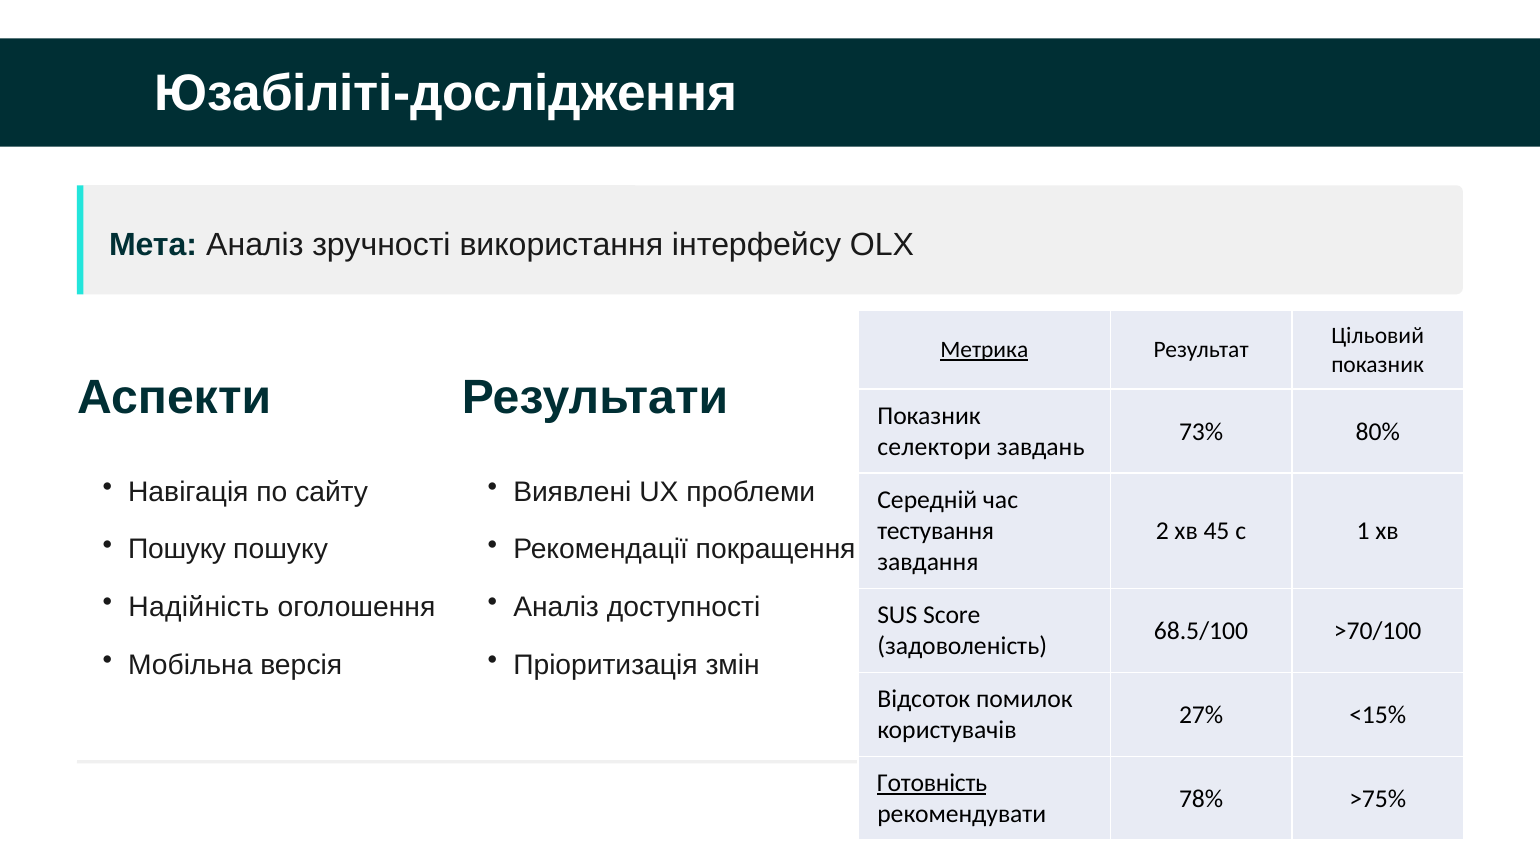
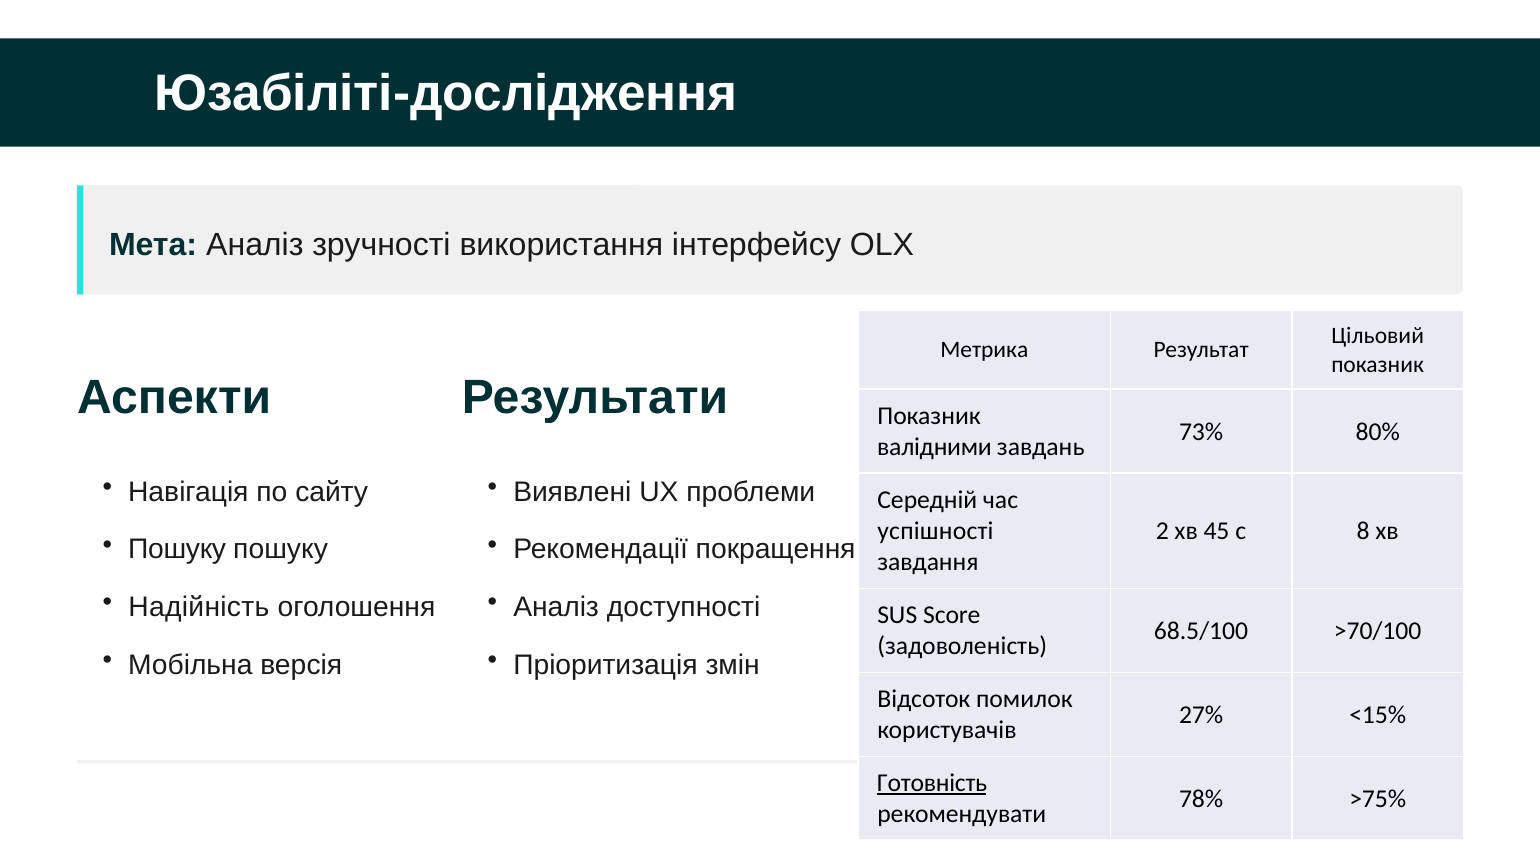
Метрика underline: present -> none (984, 350)
селектори: селектори -> валідними (934, 447)
тестування: тестування -> успішності (935, 531)
1: 1 -> 8 (1363, 531)
